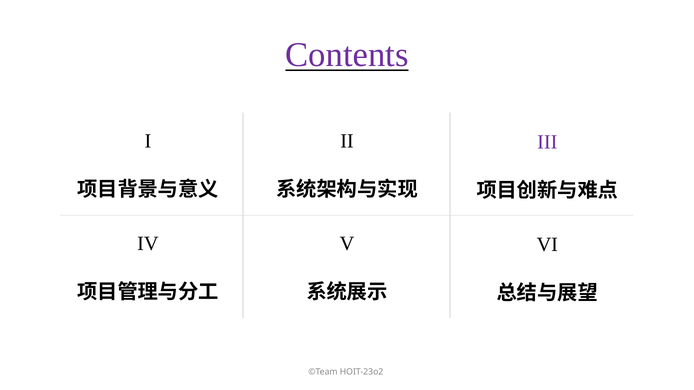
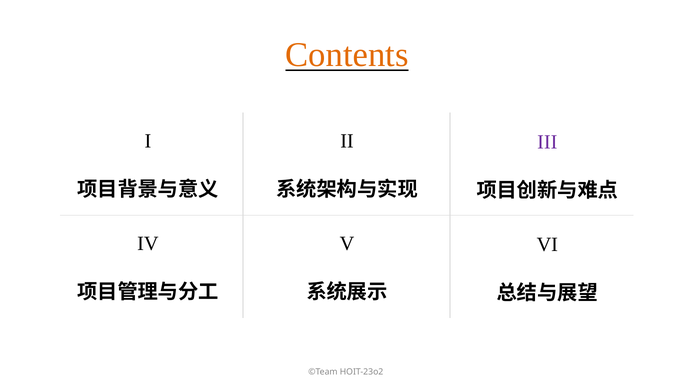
Contents colour: purple -> orange (347, 55)
